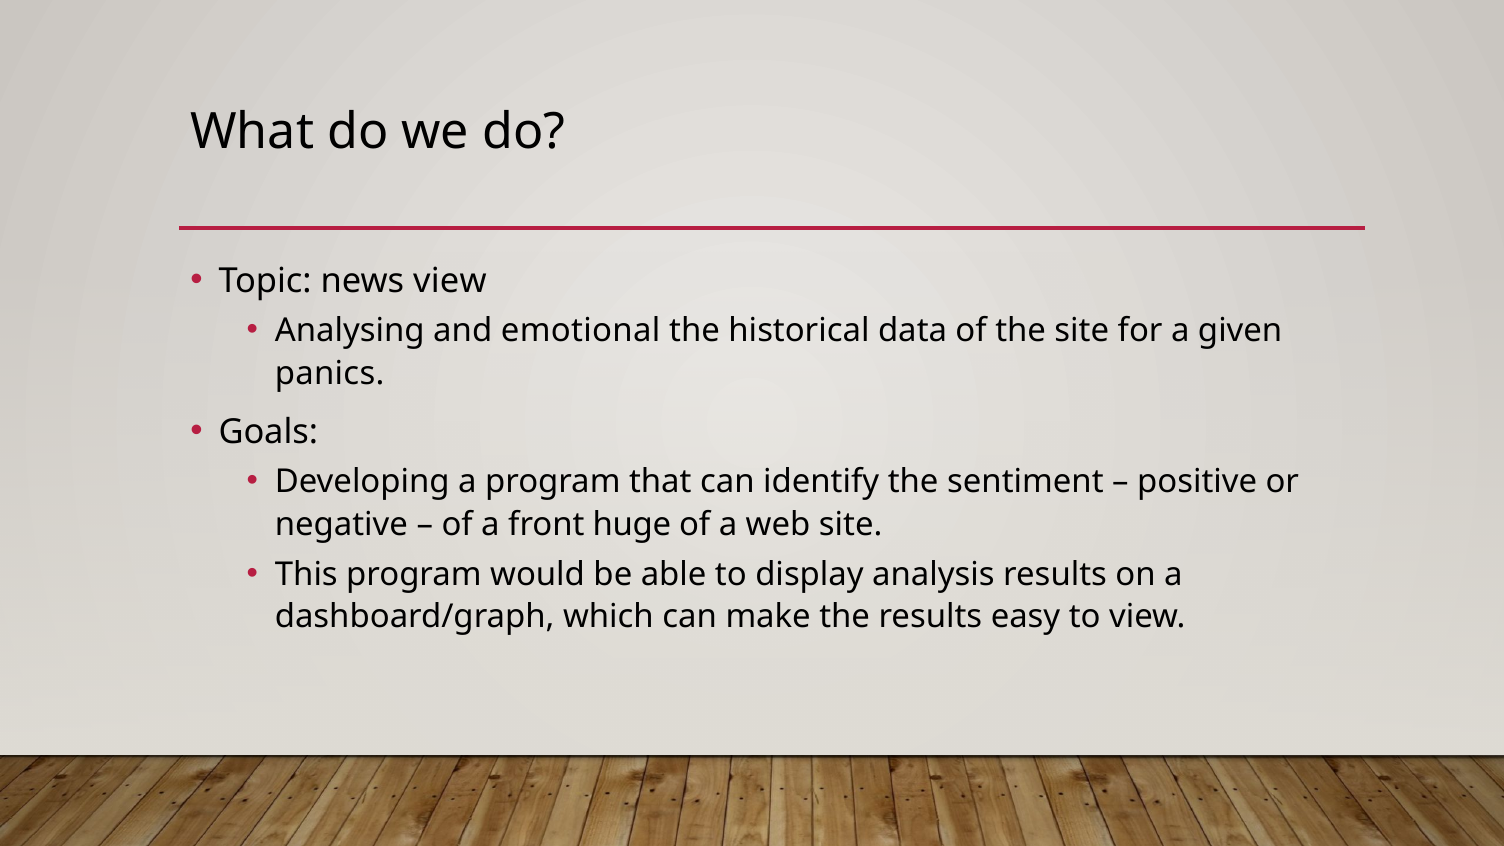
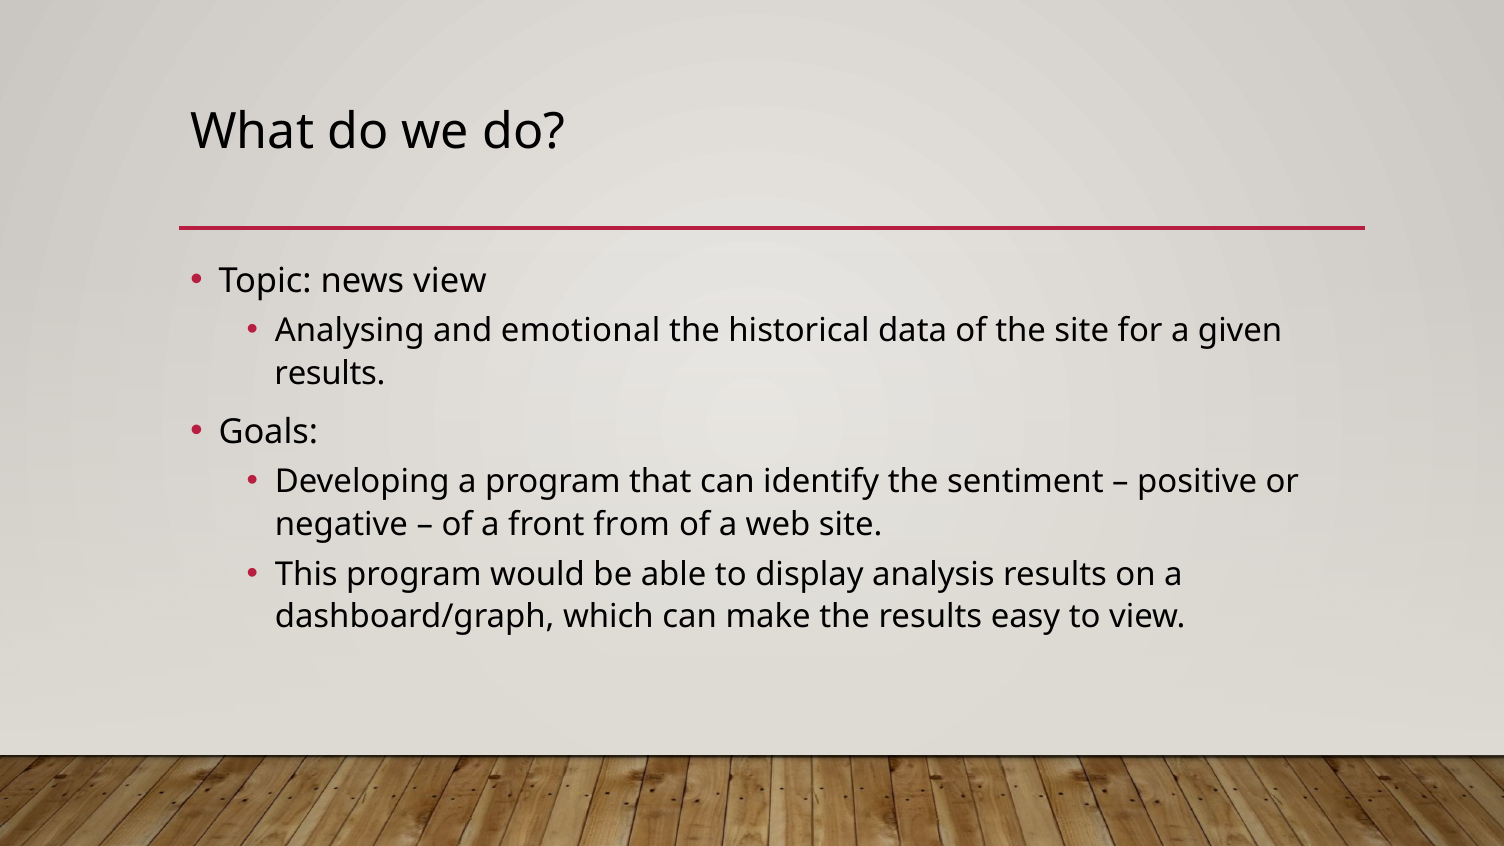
panics: panics -> results (330, 374)
huge: huge -> from (632, 525)
